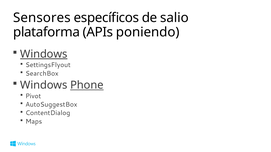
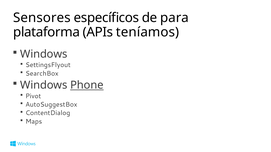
salio: salio -> para (174, 18)
poniendo: poniendo -> teníamos (148, 32)
Windows underline: present -> none (44, 54)
